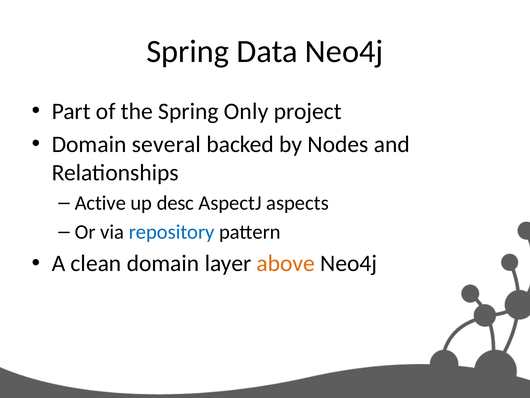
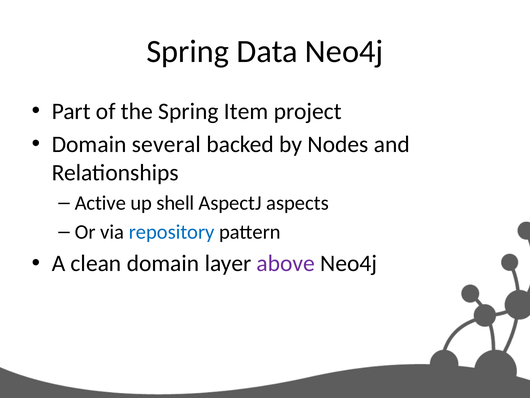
Only: Only -> Item (246, 111)
desc: desc -> shell (175, 203)
above colour: orange -> purple (286, 263)
